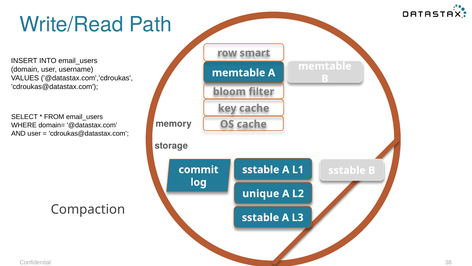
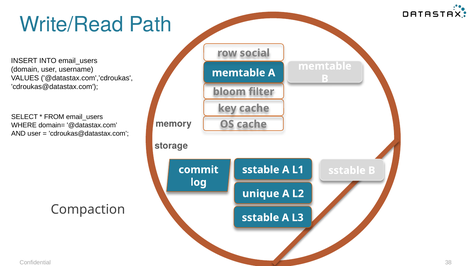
smart: smart -> social (255, 53)
